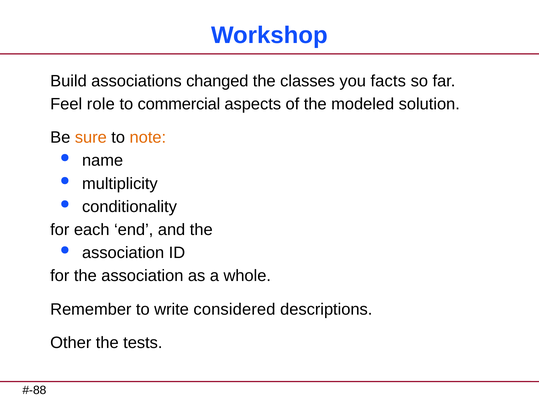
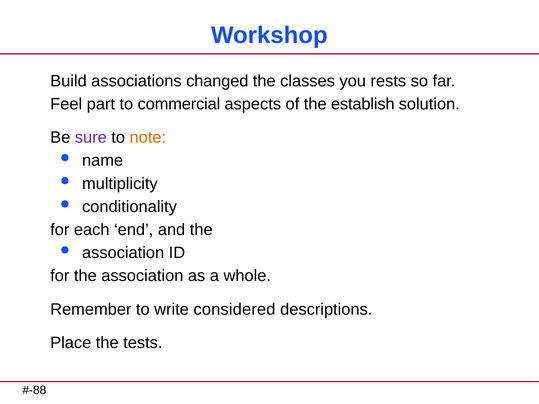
facts: facts -> rests (388, 81)
role: role -> part (101, 104)
modeled: modeled -> establish (363, 104)
sure colour: orange -> purple (91, 138)
Other: Other -> Place (71, 343)
